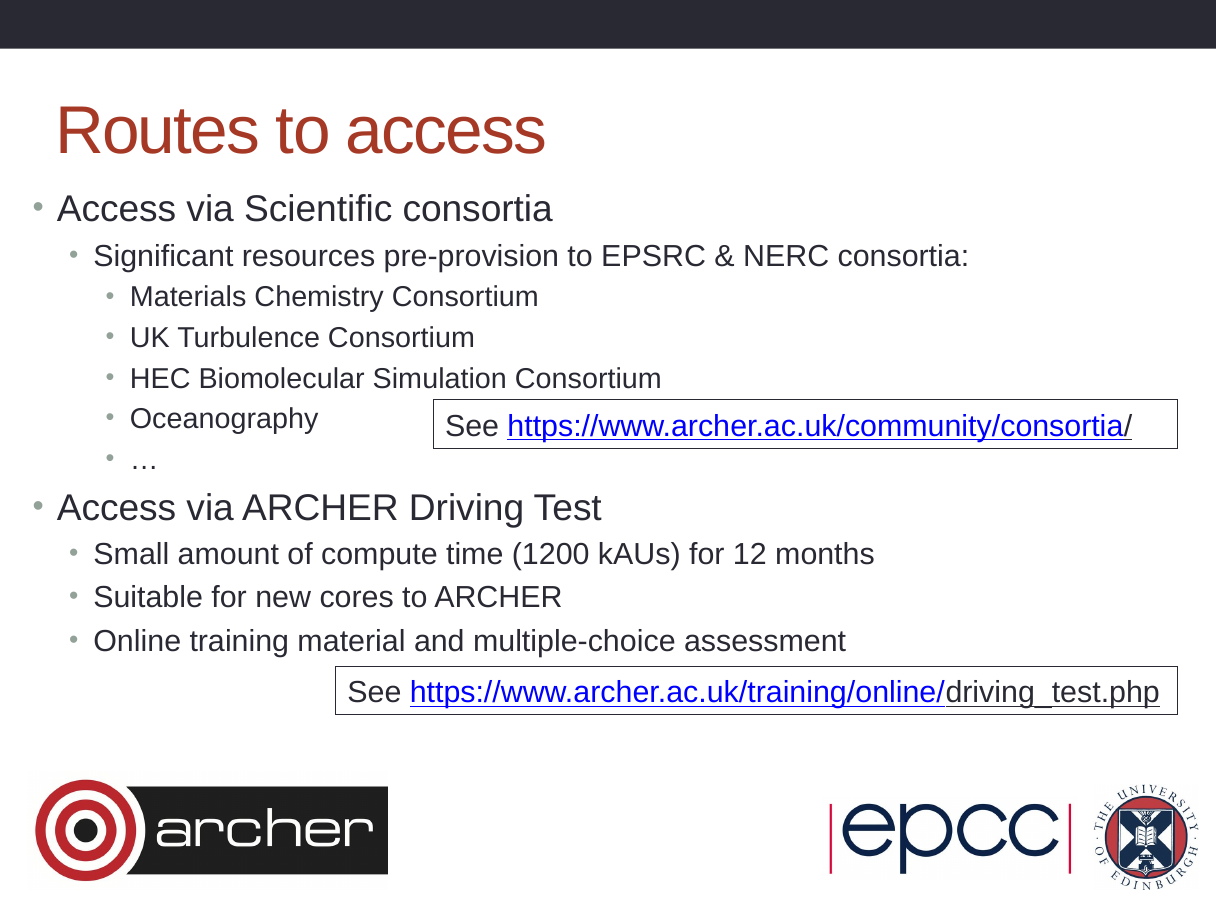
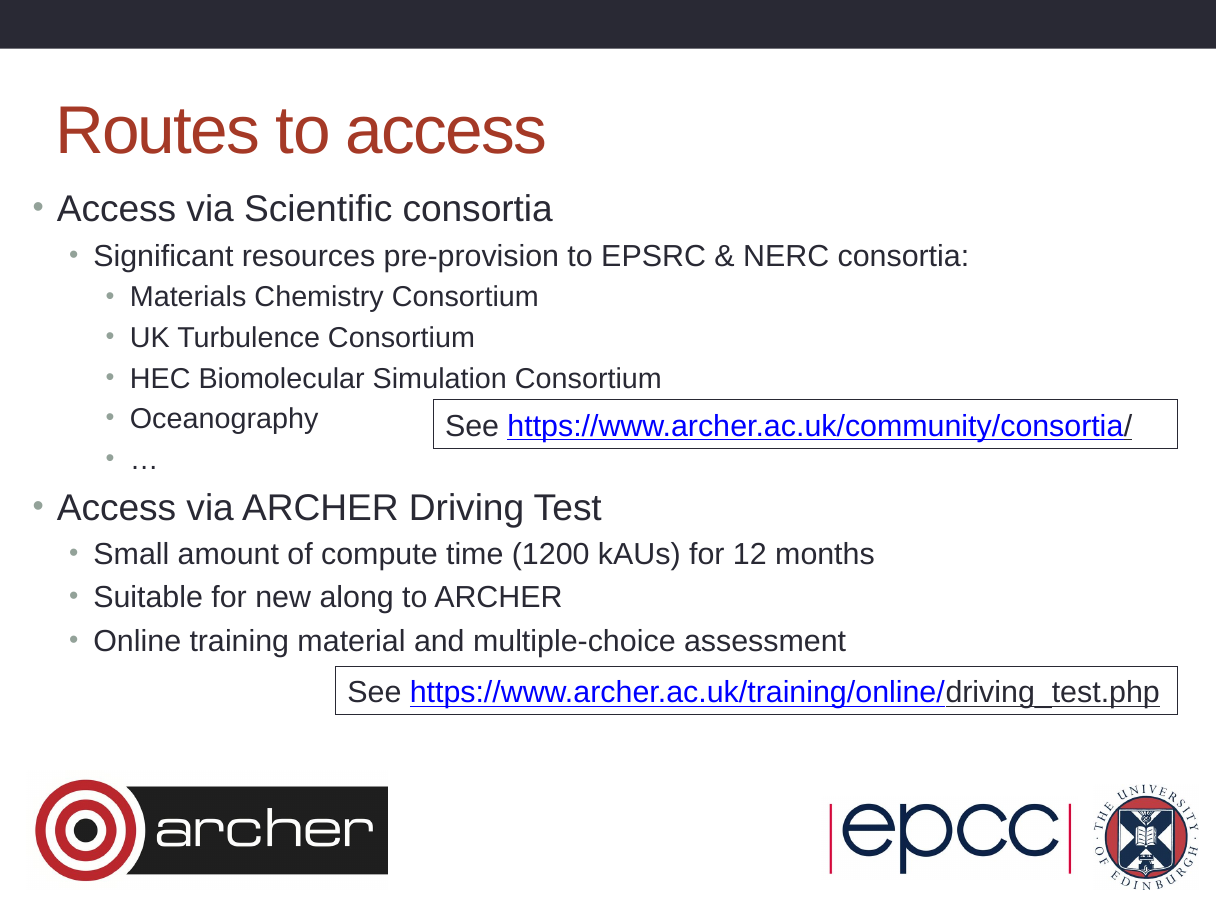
cores: cores -> along (357, 598)
